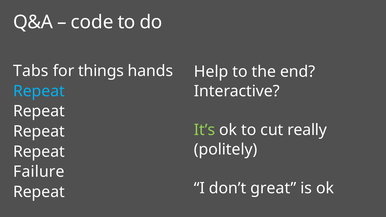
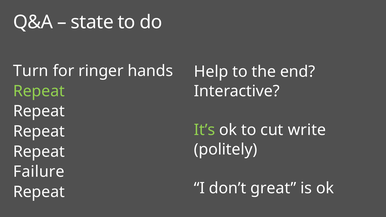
code: code -> state (92, 22)
Tabs: Tabs -> Turn (31, 71)
things: things -> ringer (101, 71)
Repeat colour: light blue -> light green (39, 91)
really: really -> write (307, 130)
